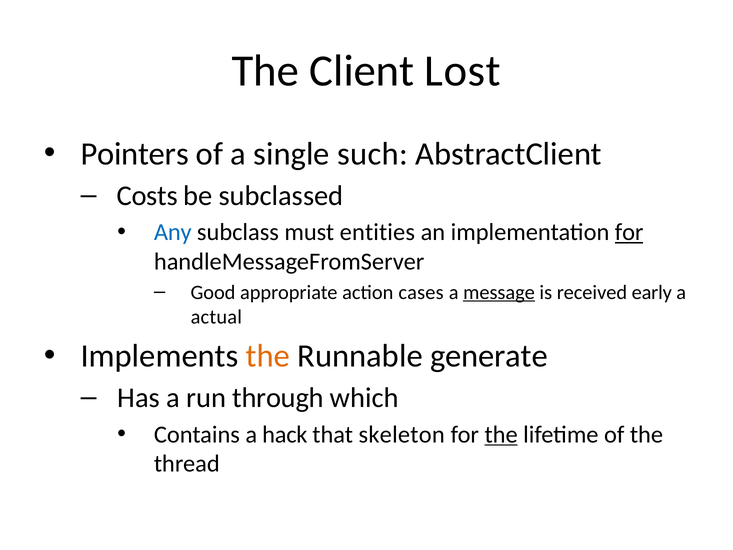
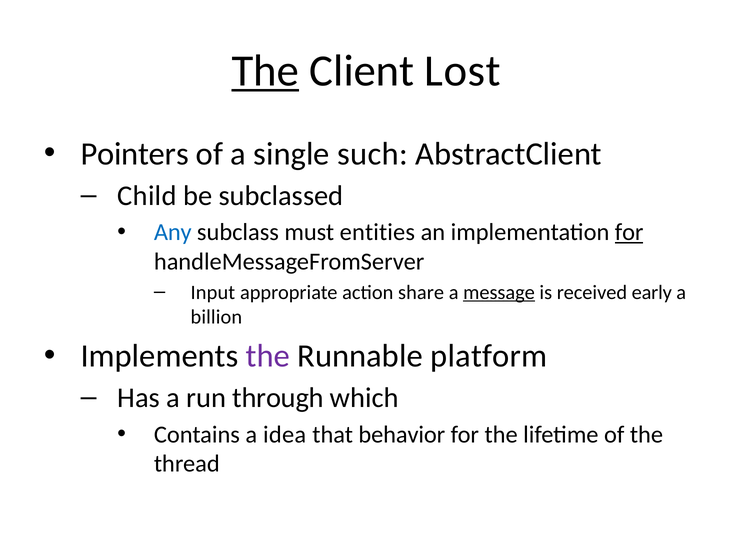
The underline: none -> present (265, 71)
Costs: Costs -> Child (147, 196)
Good: Good -> Input (213, 292)
cases: cases -> share (421, 292)
actual: actual -> billion (216, 317)
the colour: orange -> purple (268, 356)
generate: generate -> platform (489, 356)
hack: hack -> idea (285, 434)
skeleton: skeleton -> behavior (402, 434)
the underline: present -> none (501, 434)
